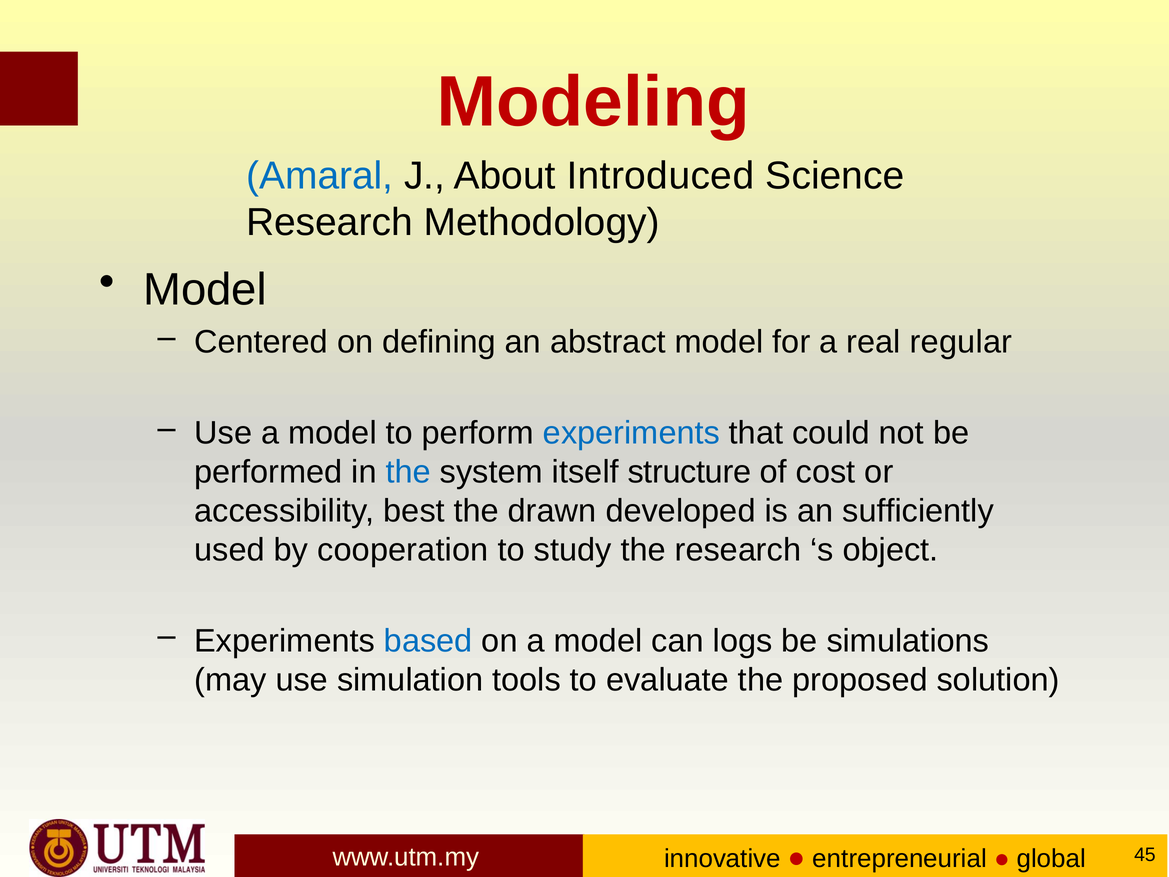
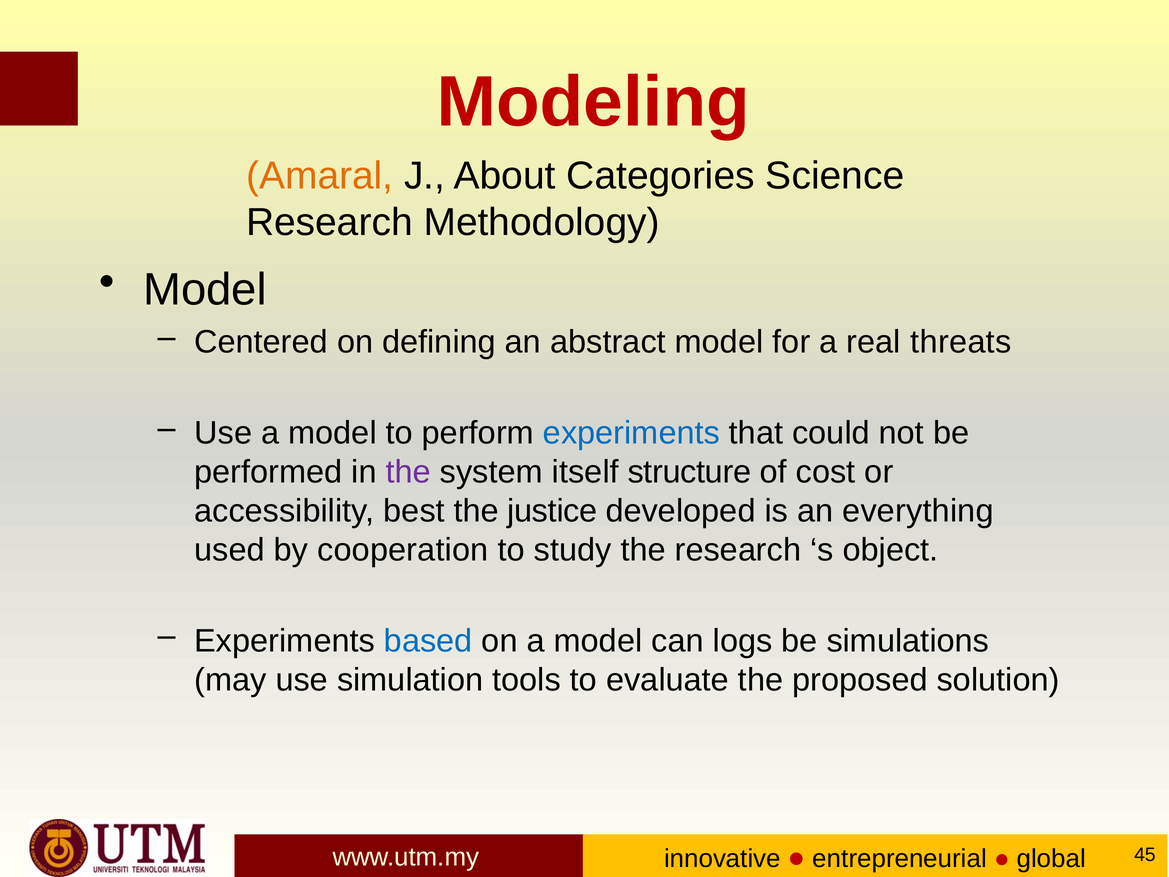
Amaral colour: blue -> orange (320, 176)
Introduced: Introduced -> Categories (661, 176)
regular: regular -> threats (961, 342)
the colour: blue -> purple (408, 472)
drawn: drawn -> justice (552, 511)
sufficiently: sufficiently -> everything (918, 511)
